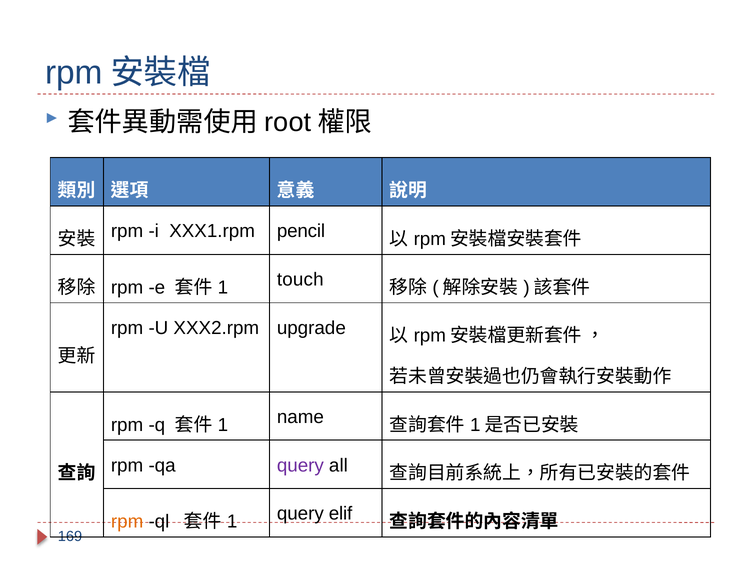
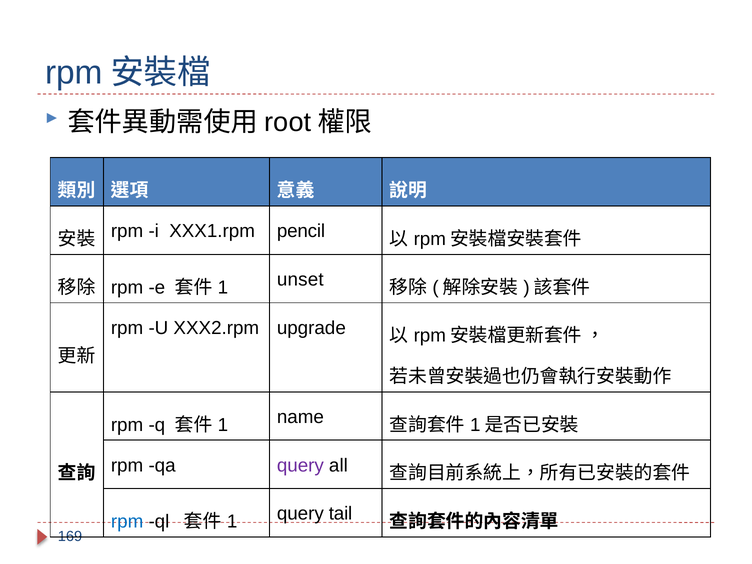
touch: touch -> unset (300, 279)
rpm colour: orange -> blue (127, 521)
elif: elif -> tail (341, 514)
